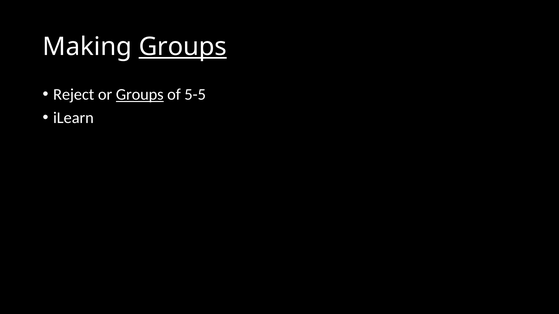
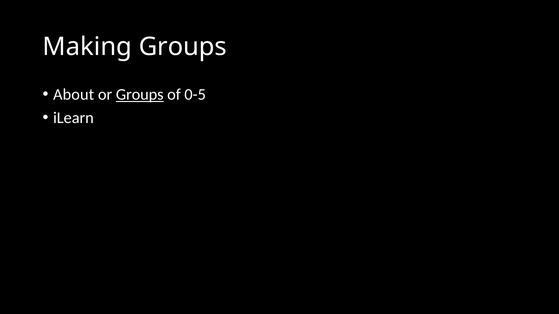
Groups underline: present -> none (183, 47)
Reject: Reject -> About (74, 95)
5-5: 5-5 -> 0-5 (195, 95)
